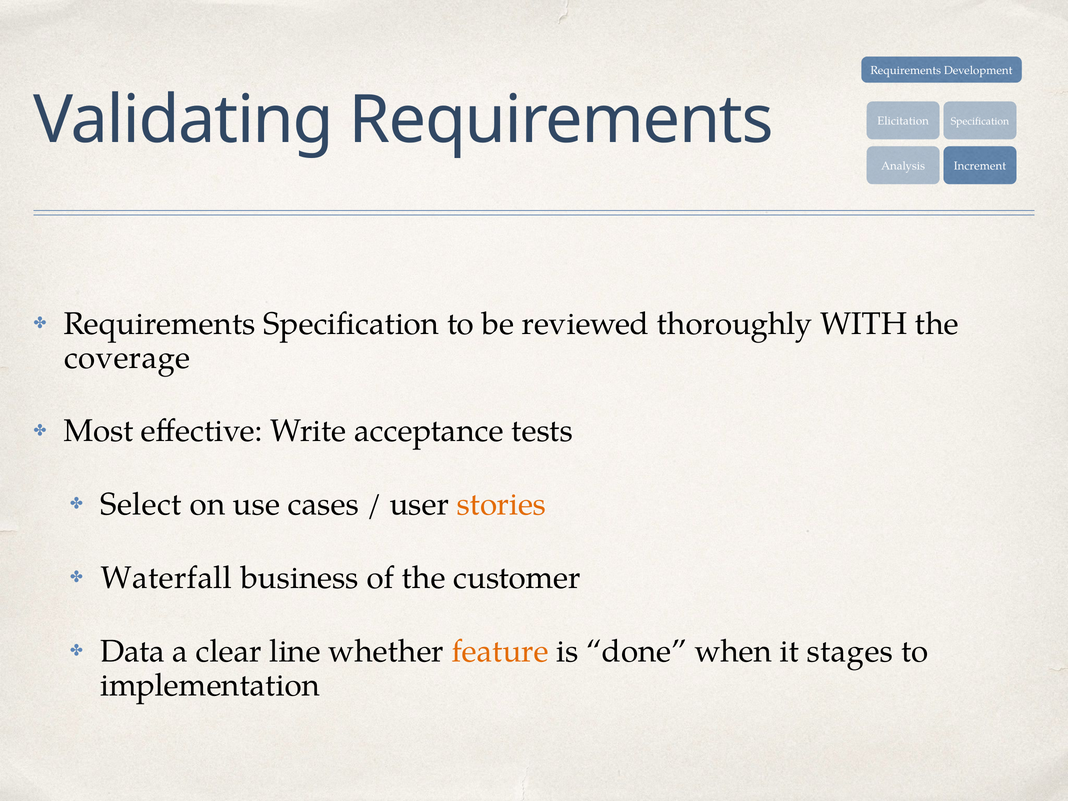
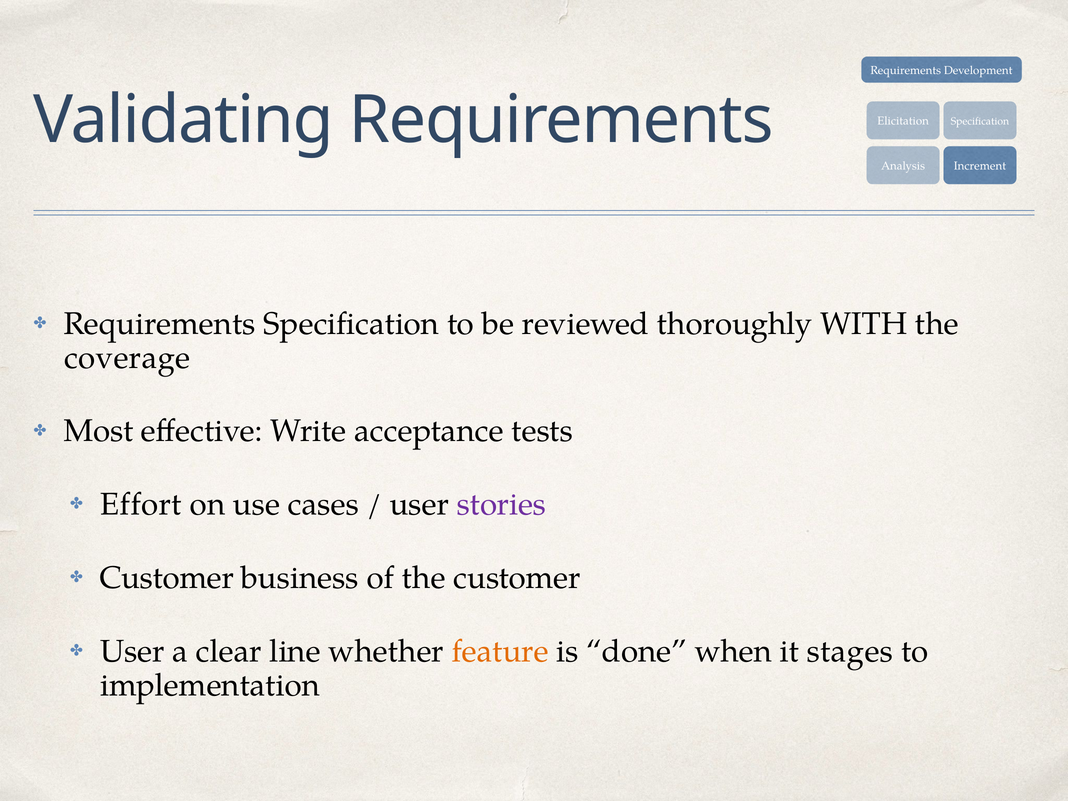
Select: Select -> Effort (141, 505)
stories colour: orange -> purple (502, 505)
Waterfall: Waterfall -> Customer (167, 578)
Data: Data -> User (132, 651)
